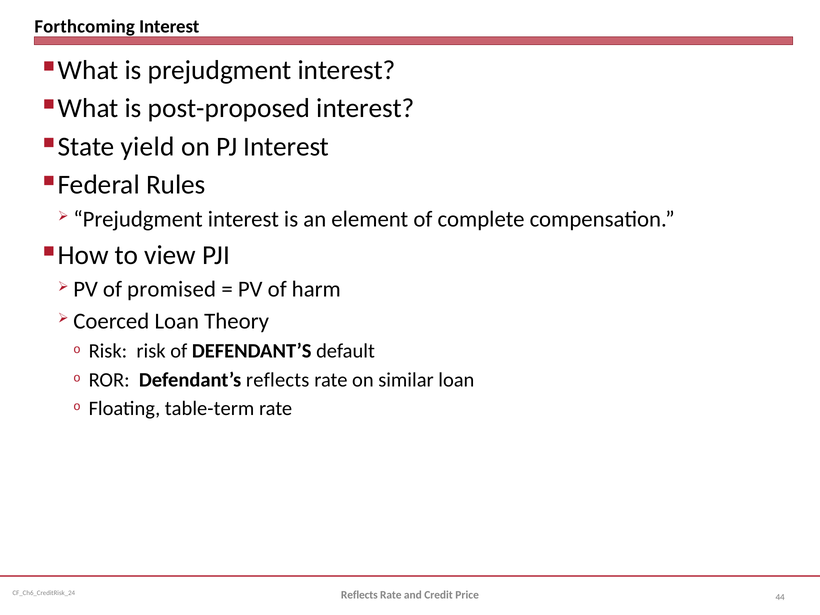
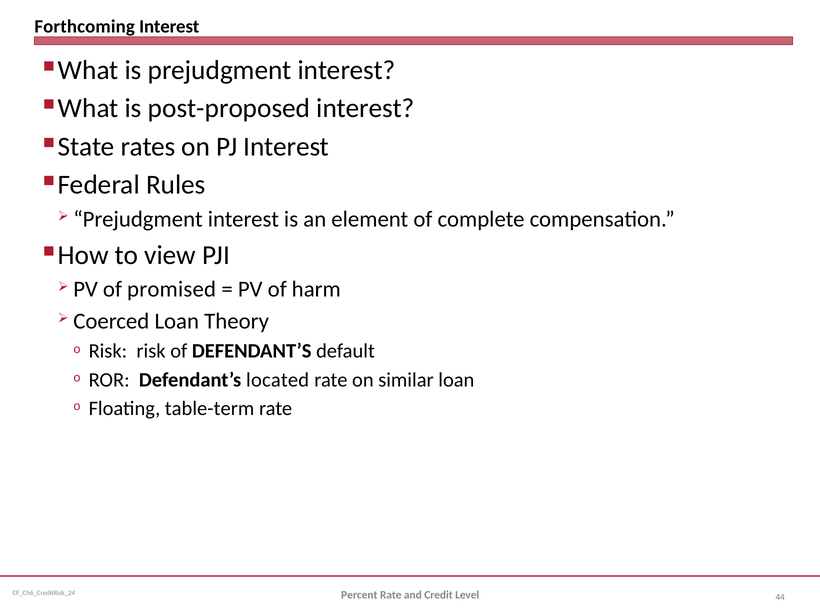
yield: yield -> rates (148, 147)
Defendant’s reflects: reflects -> located (278, 380)
Reflects: Reflects -> Percent (359, 595)
Price: Price -> Level (467, 595)
